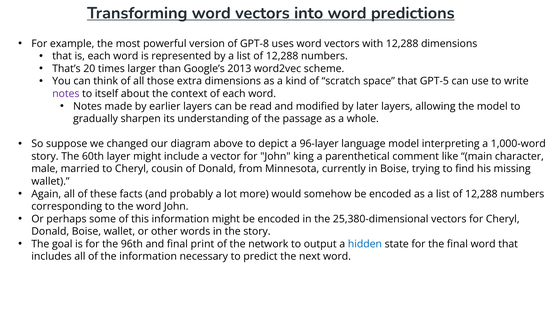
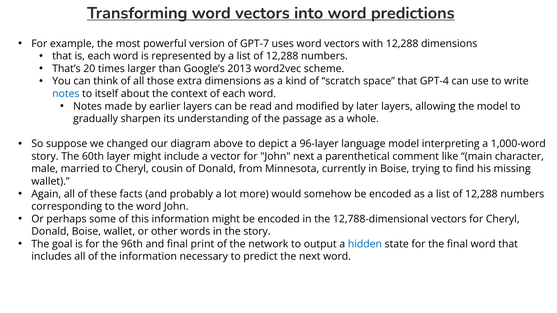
GPT-8: GPT-8 -> GPT-7 (254, 44)
GPT-5: GPT-5 -> GPT-4 (434, 81)
notes colour: purple -> blue (66, 94)
John king: king -> next (304, 156)
25,380-dimensional: 25,380-dimensional -> 12,788-dimensional (381, 219)
